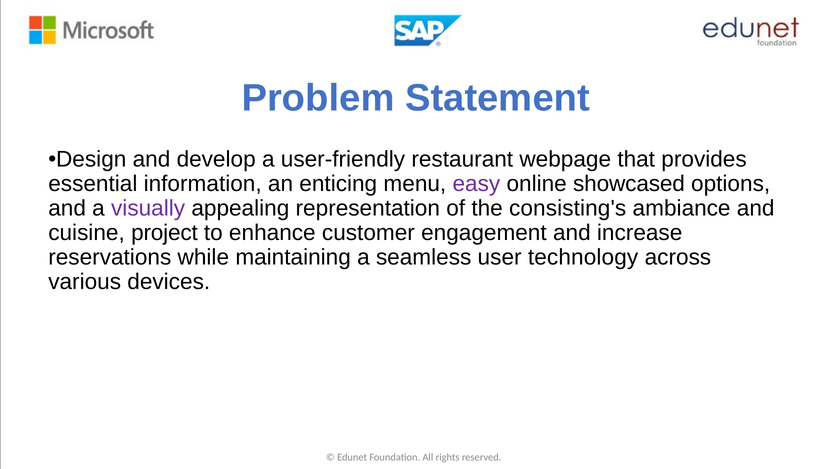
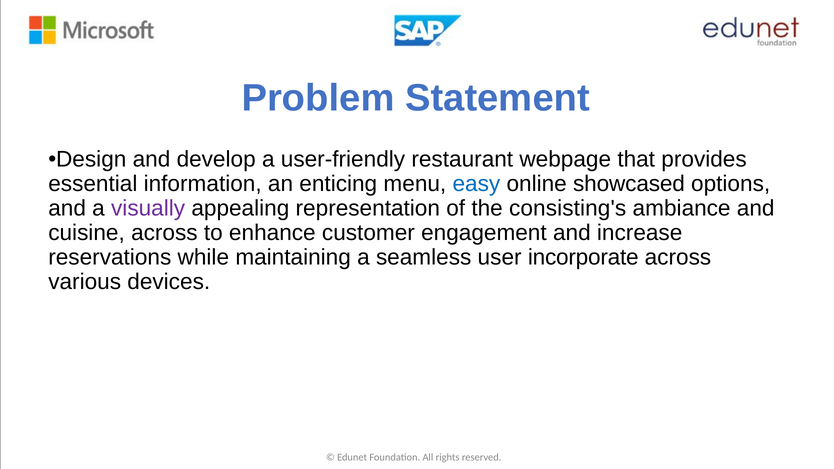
easy colour: purple -> blue (476, 184)
cuisine project: project -> across (164, 233)
technology: technology -> incorporate (583, 257)
